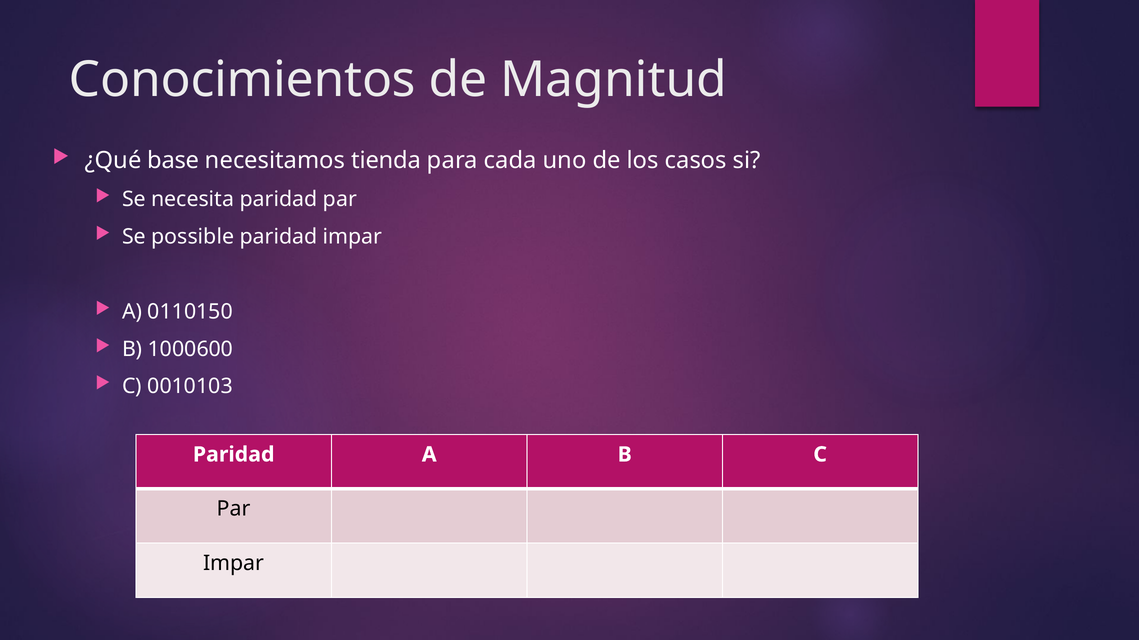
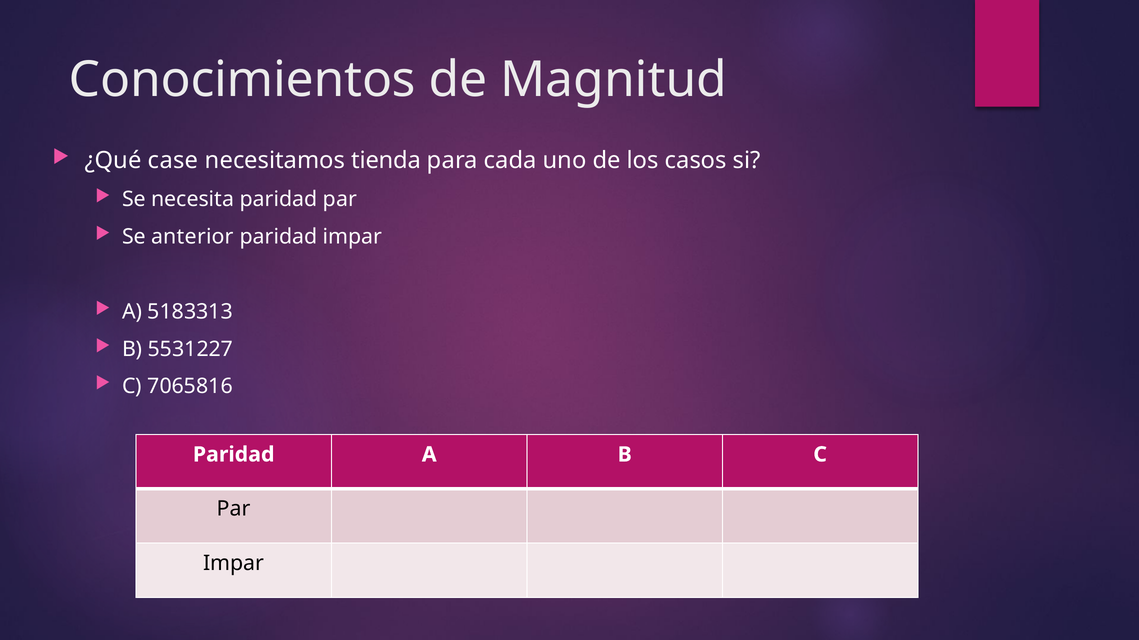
base: base -> case (173, 161)
possible: possible -> anterior (193, 237)
0110150: 0110150 -> 5183313 (190, 312)
1000600: 1000600 -> 5531227 (190, 349)
0010103: 0010103 -> 7065816 (190, 387)
